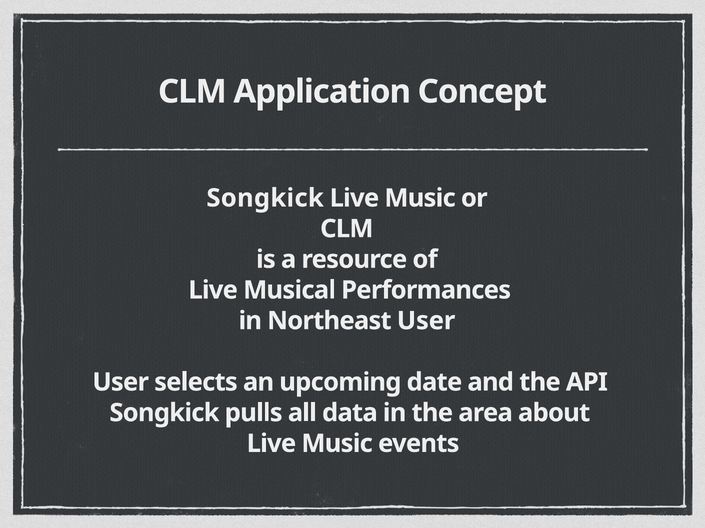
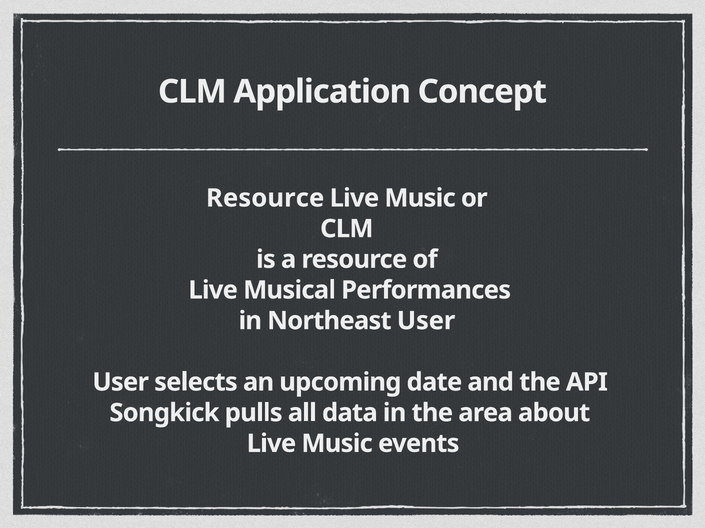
Songkick: Songkick -> Resource (265, 198)
